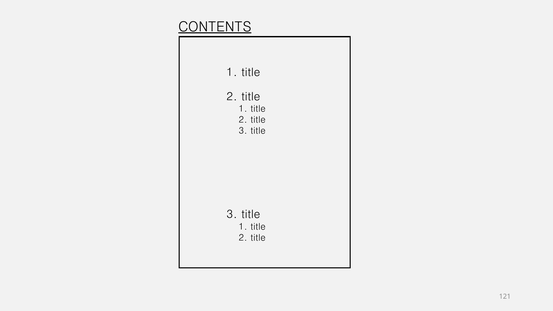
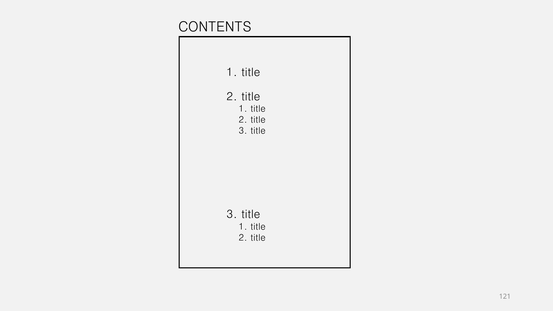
CONTENTS underline: present -> none (215, 27)
